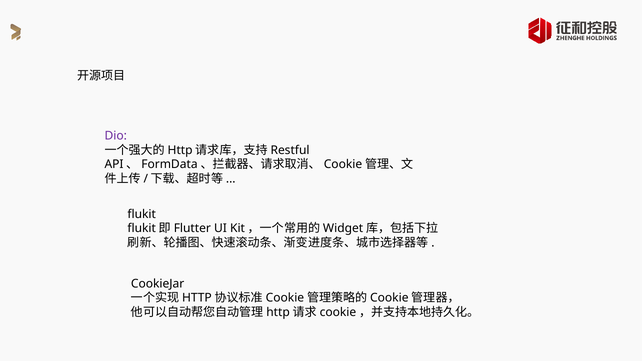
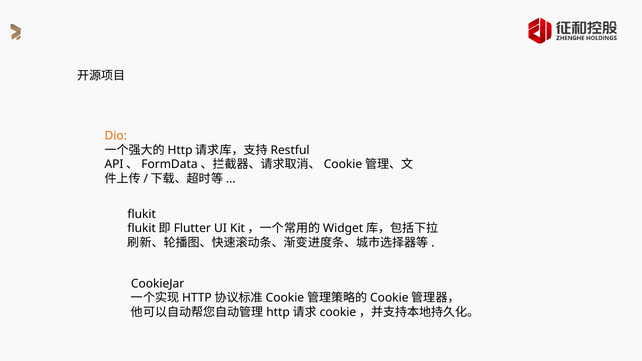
Dio colour: purple -> orange (116, 136)
